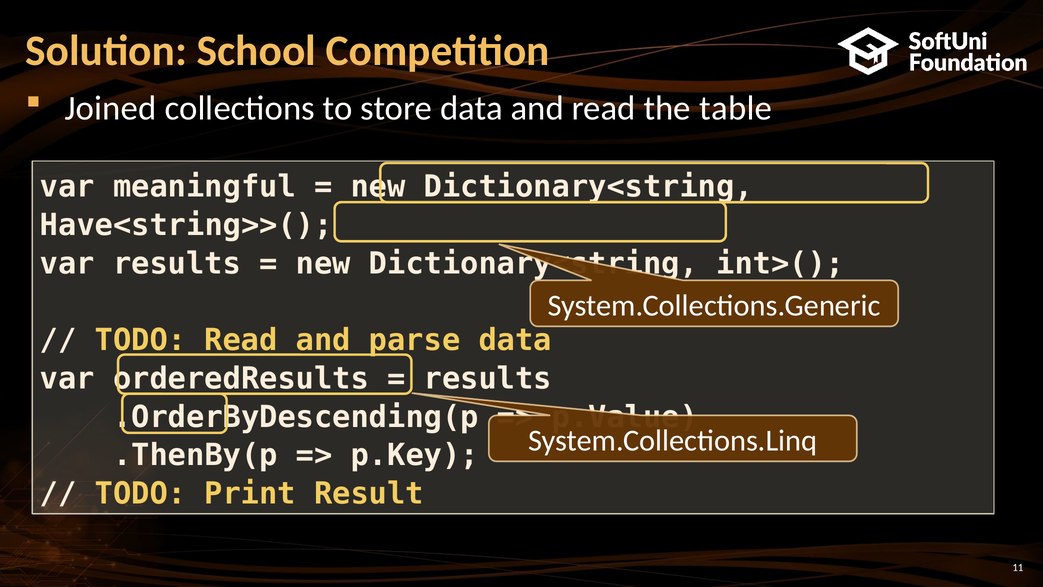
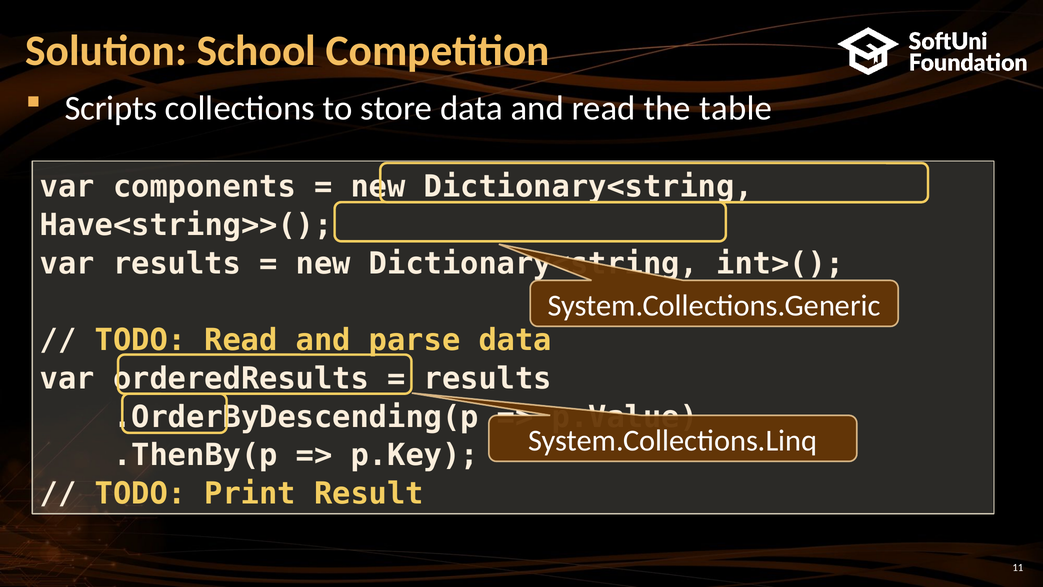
Joined: Joined -> Scripts (111, 108)
meaningful: meaningful -> components (204, 187)
